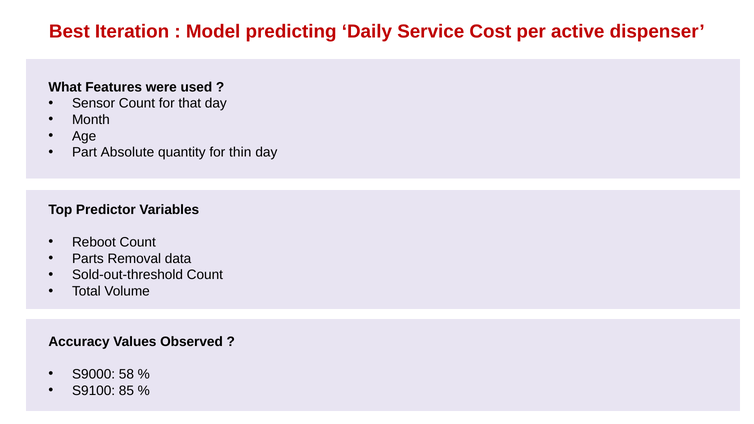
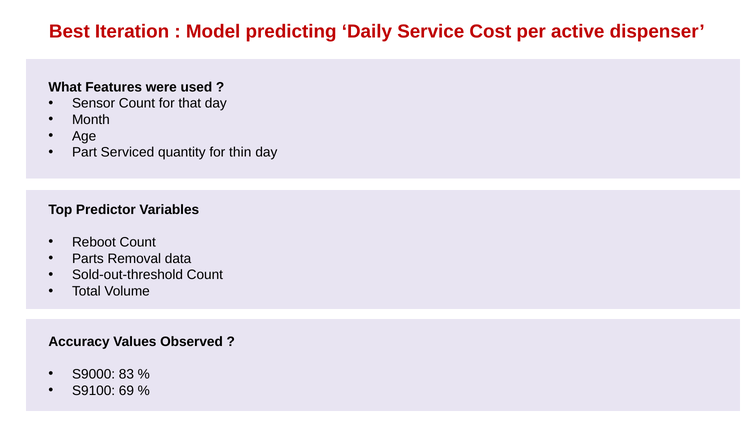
Absolute: Absolute -> Serviced (127, 153)
58: 58 -> 83 (126, 374)
85: 85 -> 69 (126, 391)
